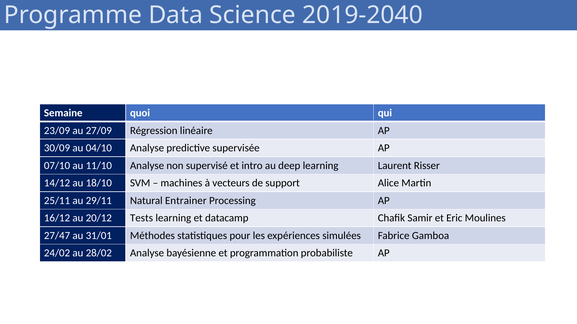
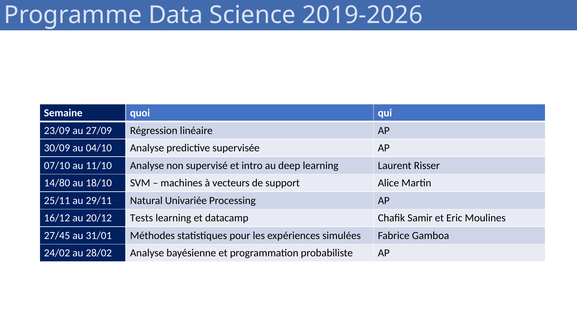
2019-2040: 2019-2040 -> 2019-2026 (362, 15)
14/12: 14/12 -> 14/80 (57, 183)
Entrainer: Entrainer -> Univariée (186, 201)
27/47: 27/47 -> 27/45 (57, 236)
